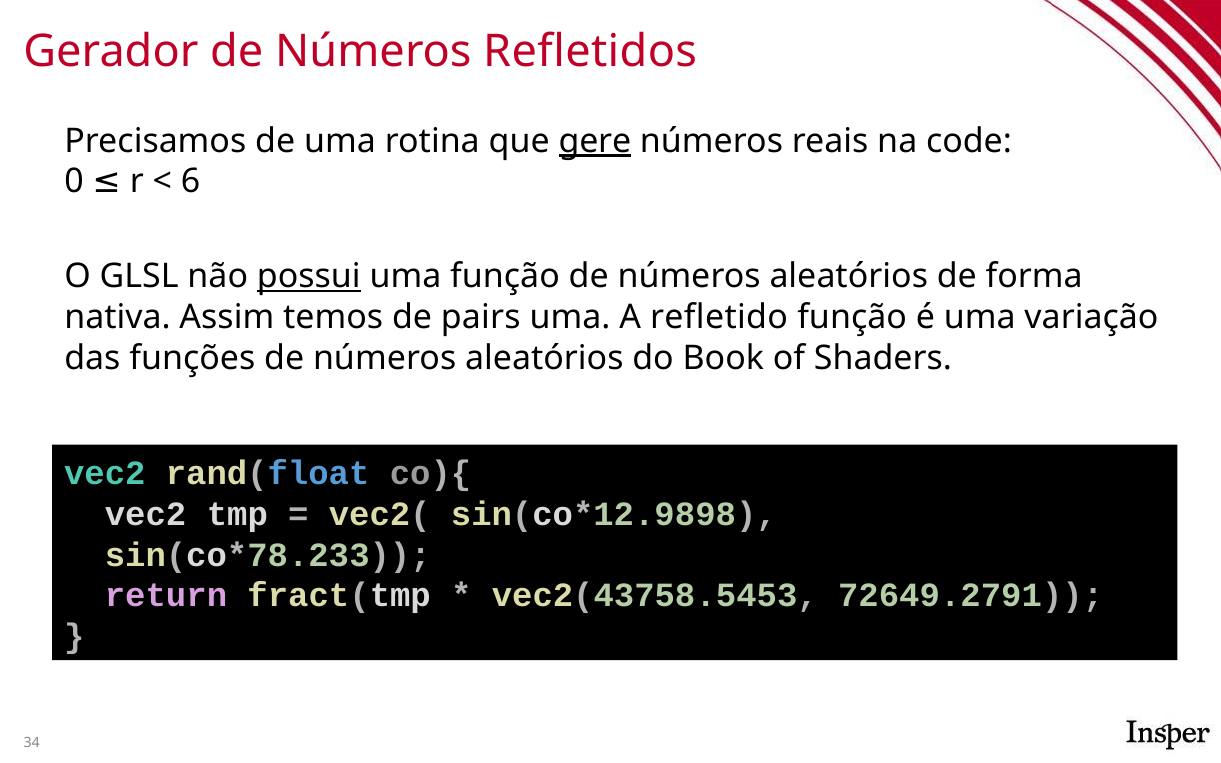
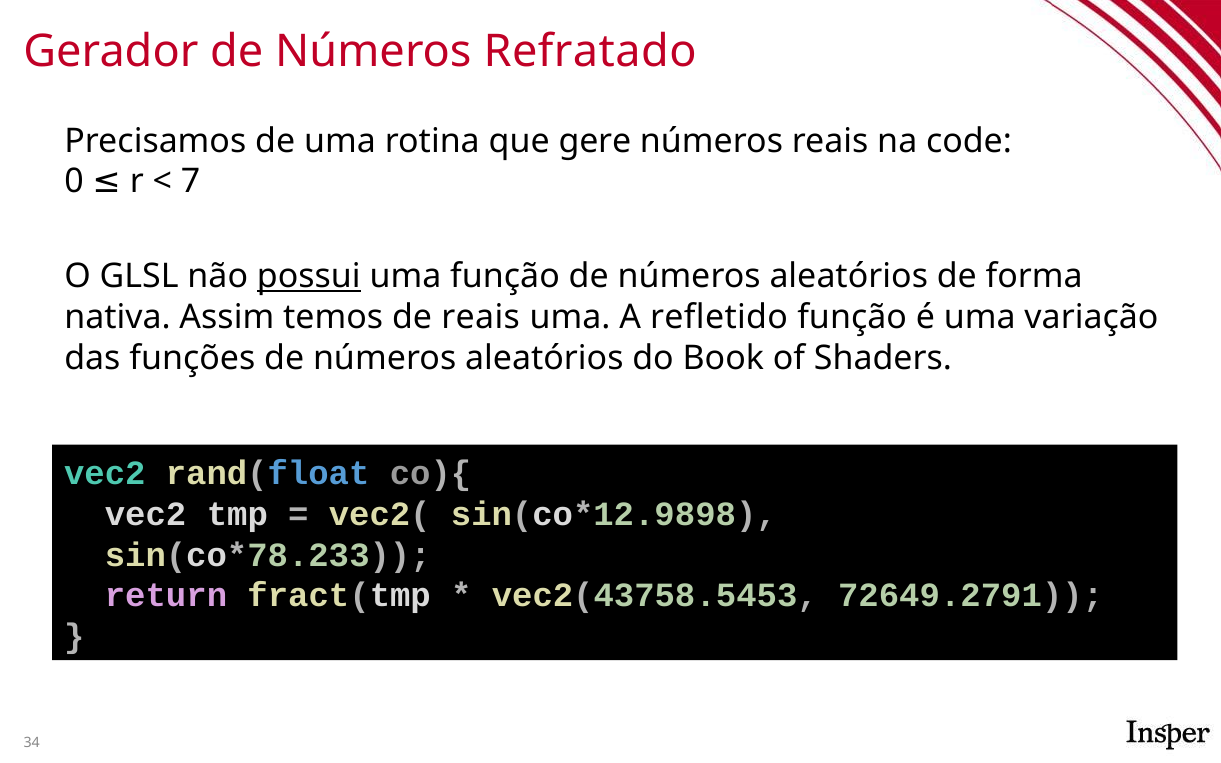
Refletidos: Refletidos -> Refratado (590, 52)
gere underline: present -> none (595, 141)
6: 6 -> 7 (191, 182)
de pairs: pairs -> reais (481, 318)
